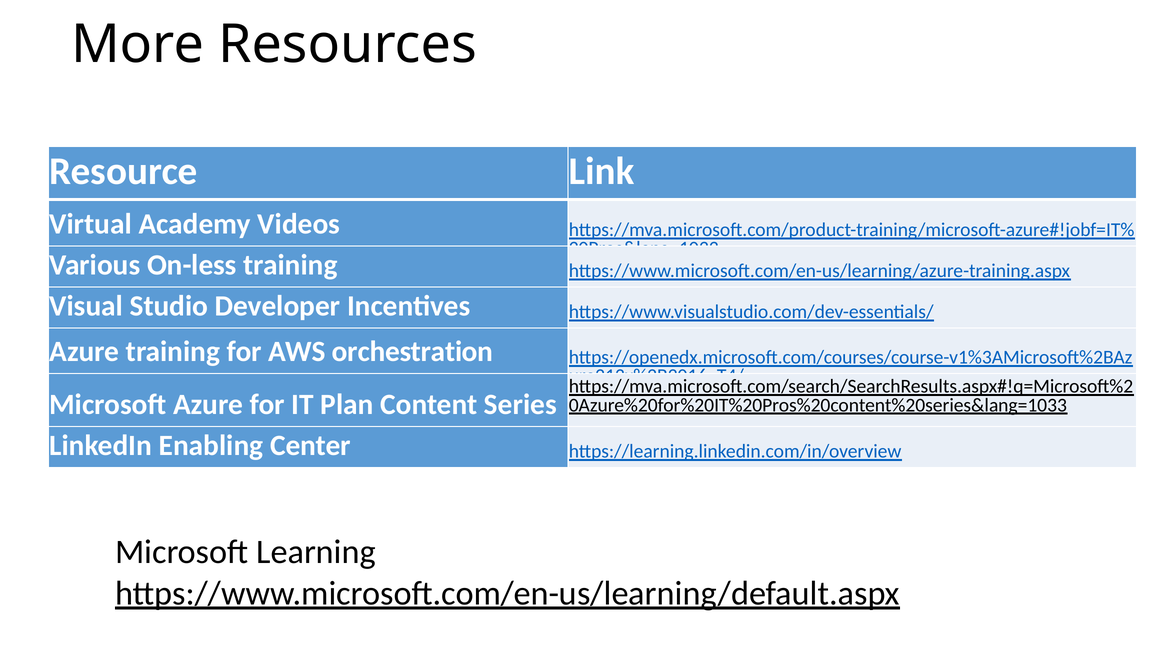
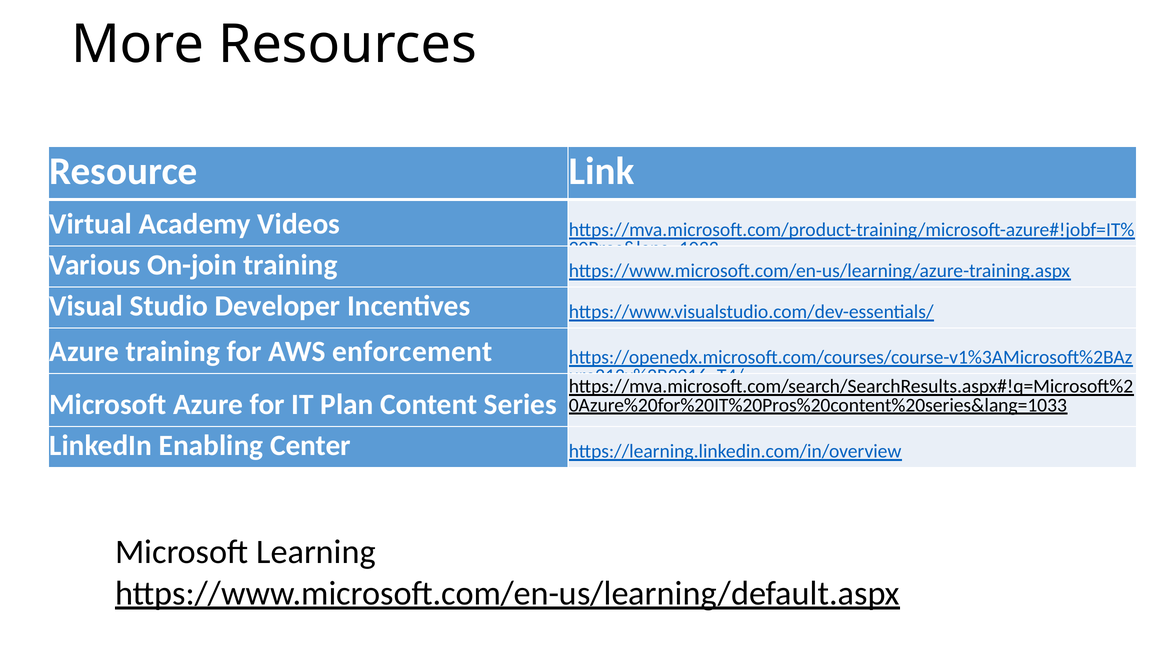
On-less: On-less -> On-join (192, 265)
orchestration: orchestration -> enforcement (412, 351)
